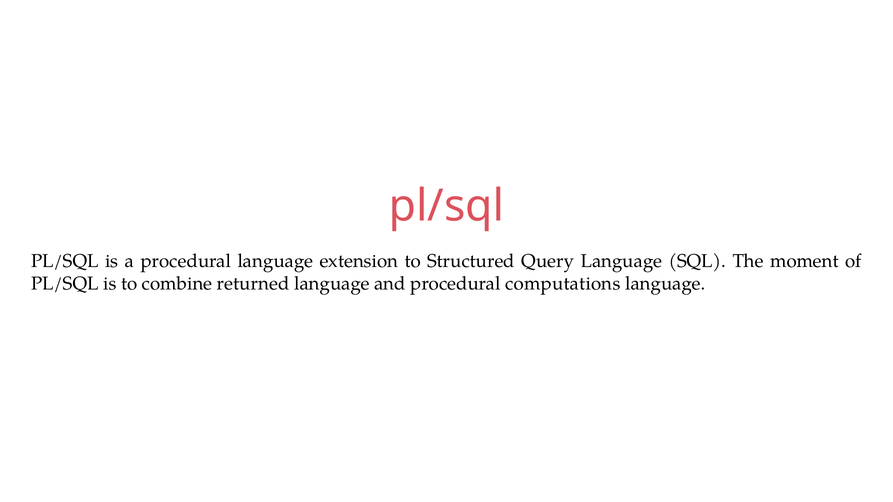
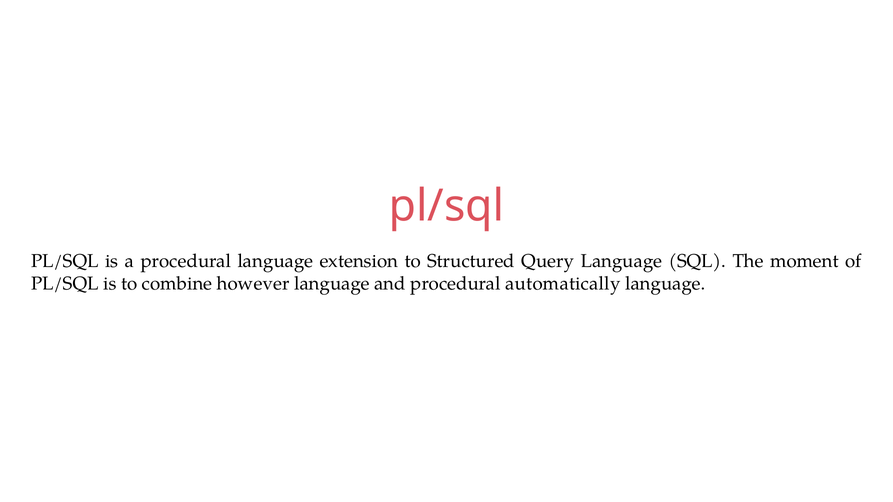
returned: returned -> however (253, 284)
computations: computations -> automatically (563, 284)
